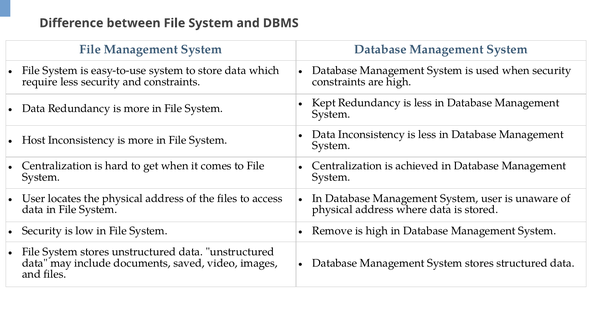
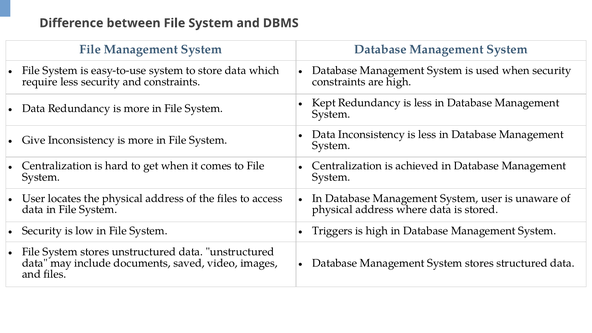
Host: Host -> Give (34, 140)
Remove: Remove -> Triggers (332, 231)
